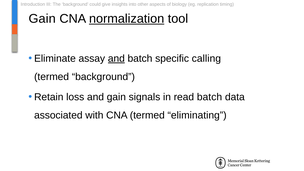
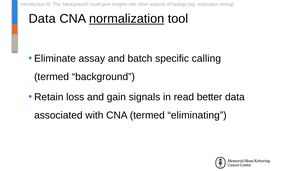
Gain: Gain -> Data (42, 19)
and underline: present -> none (116, 59)
read batch: batch -> better (210, 97)
